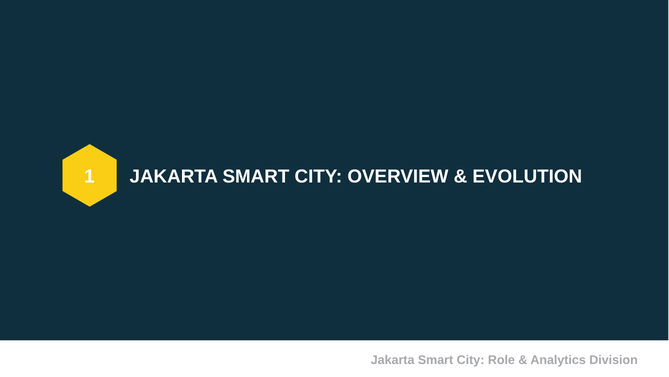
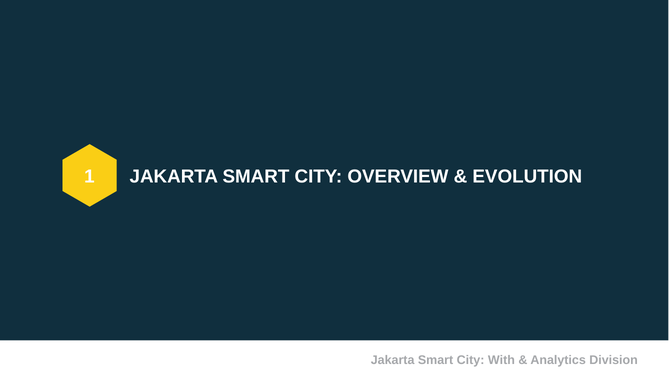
Role: Role -> With (501, 360)
